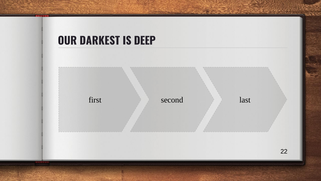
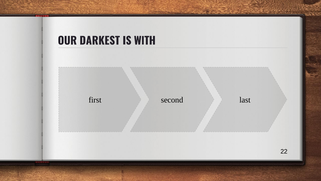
DEEP: DEEP -> WITH (145, 41)
